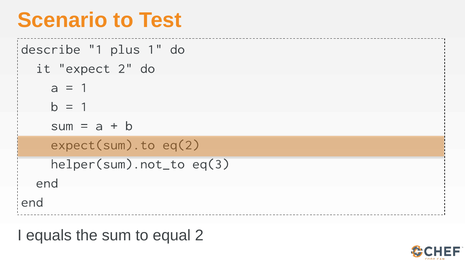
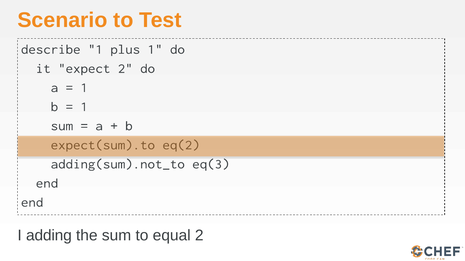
helper(sum).not_to: helper(sum).not_to -> adding(sum).not_to (118, 164)
equals: equals -> adding (49, 236)
